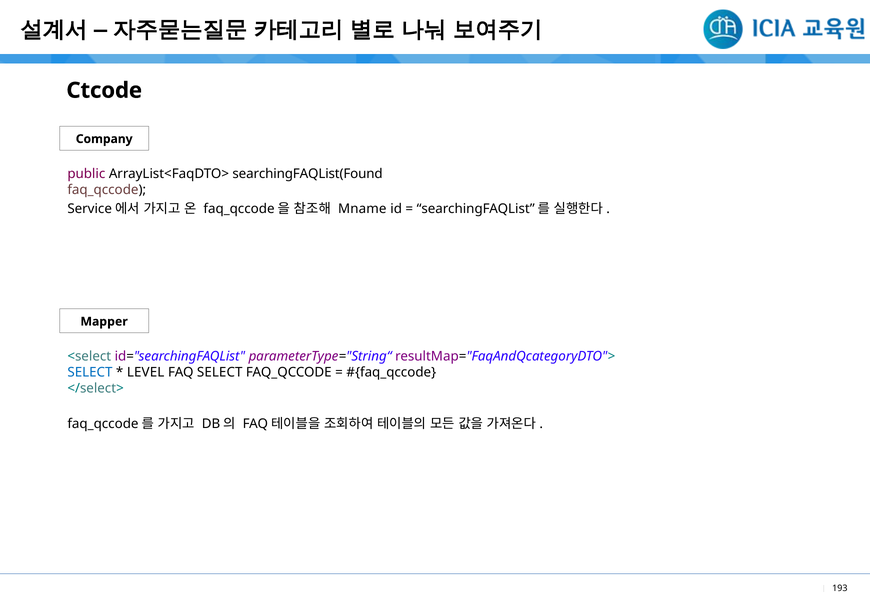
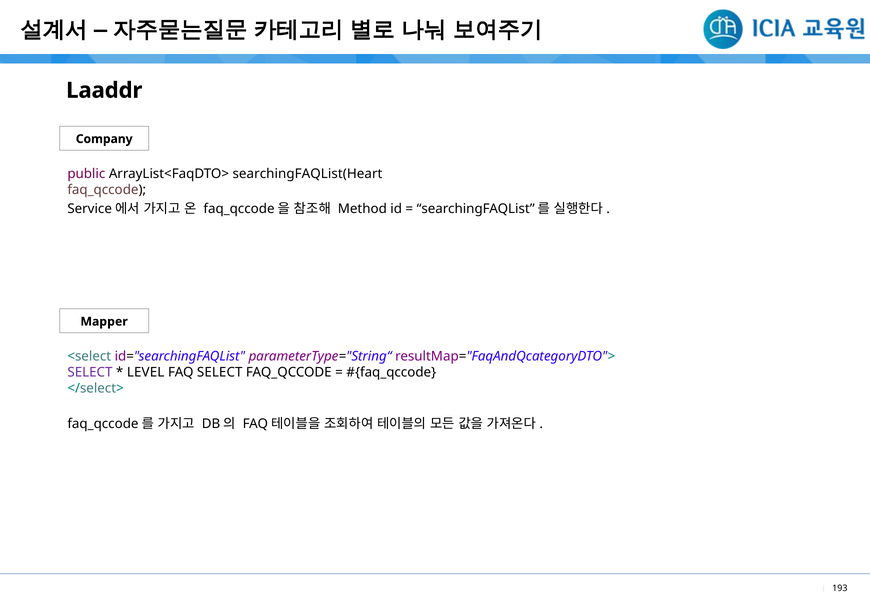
Ctcode: Ctcode -> Laaddr (104, 90)
searchingFAQList(Found: searchingFAQList(Found -> searchingFAQList(Heart (307, 174)
Mname: Mname -> Method (362, 209)
SELECT colour: blue -> purple (90, 373)
